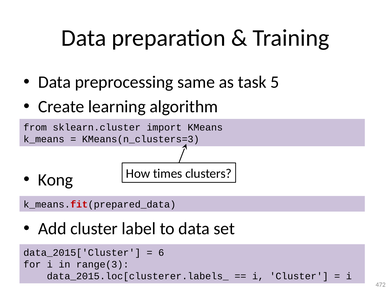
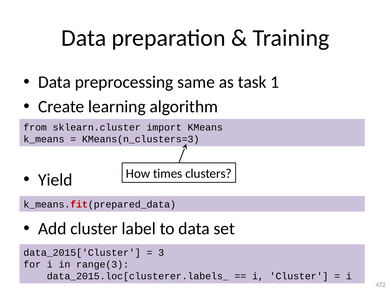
5: 5 -> 1 (275, 82)
Kong: Kong -> Yield (55, 179)
6: 6 -> 3 (161, 252)
